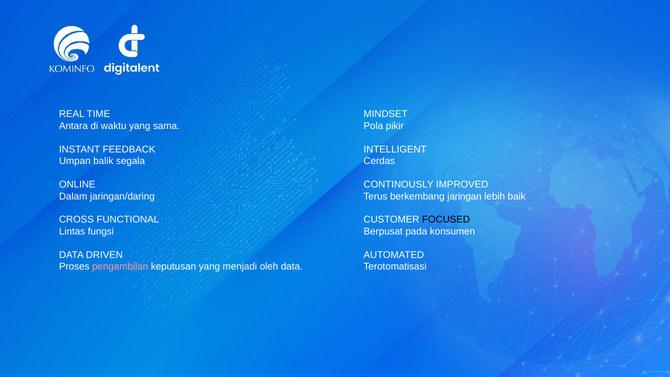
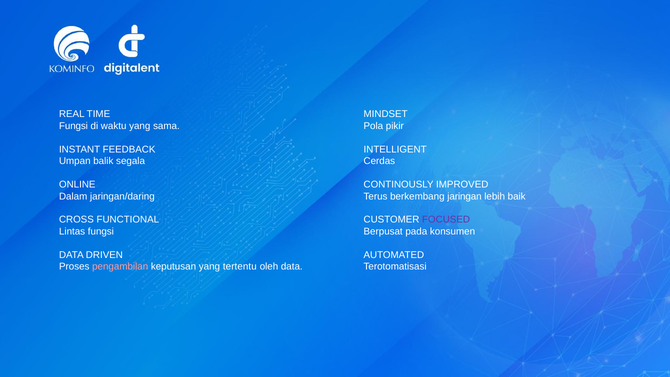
Antara: Antara -> Fungsi (73, 126)
FOCUSED colour: black -> purple (446, 220)
menjadi: menjadi -> tertentu (240, 267)
